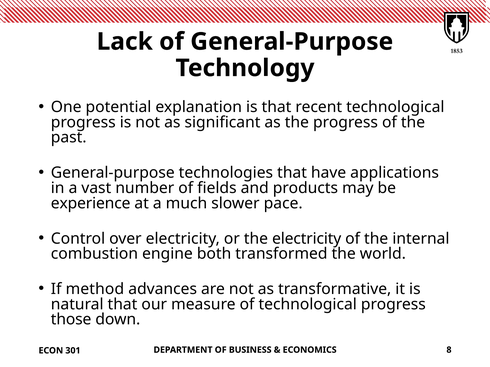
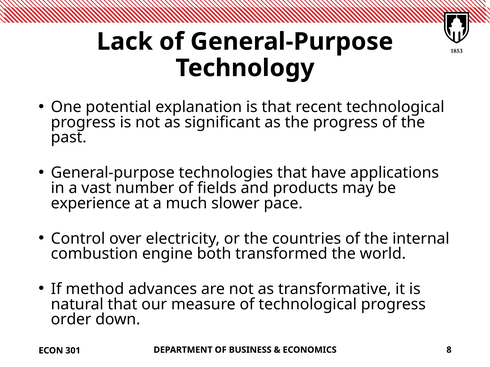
the electricity: electricity -> countries (307, 239)
those: those -> order (71, 320)
